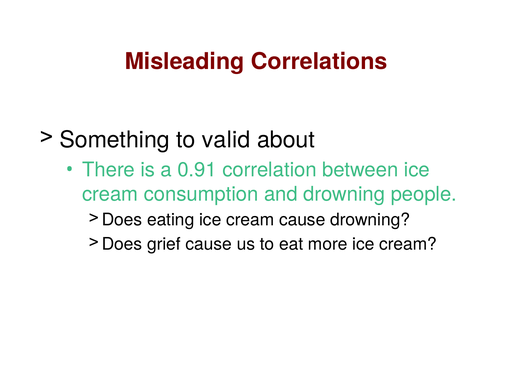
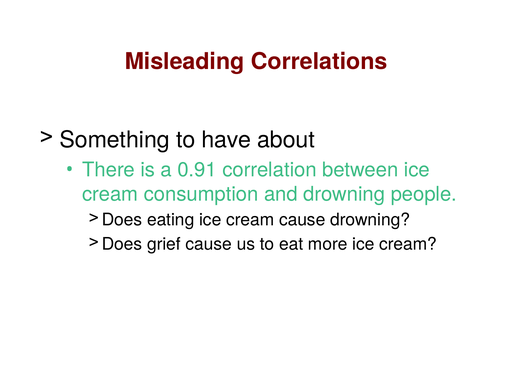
valid: valid -> have (226, 140)
